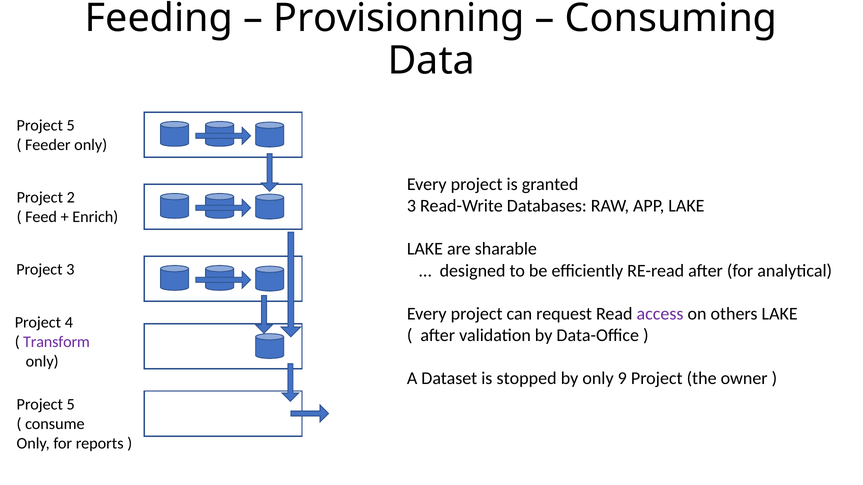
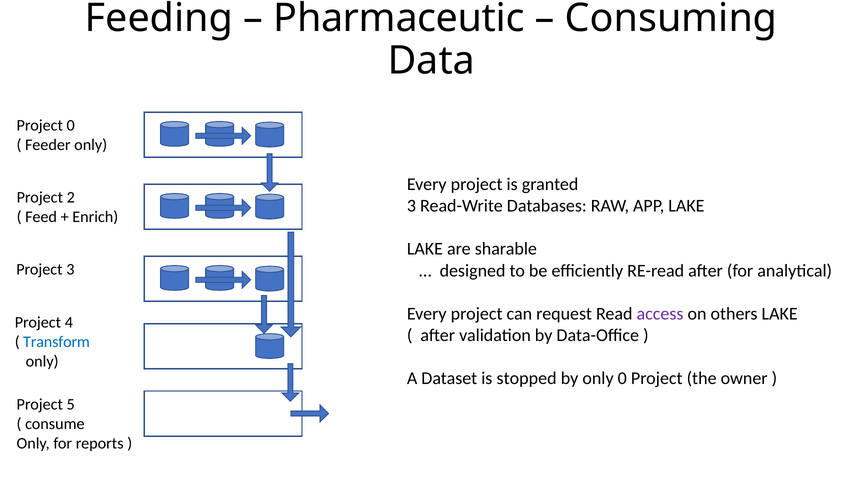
Provisionning: Provisionning -> Pharmaceutic (399, 18)
5: 5 -> 0 (71, 126)
Transform colour: purple -> blue (56, 342)
only 9: 9 -> 0 (622, 379)
